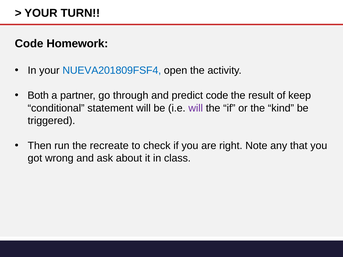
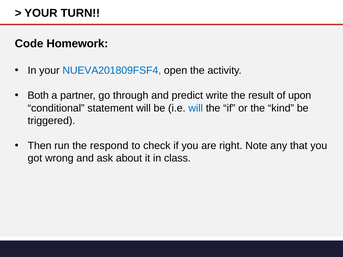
predict code: code -> write (217, 96)
keep: keep -> upon (300, 96)
will colour: purple -> blue (196, 108)
recreate: recreate -> respond (109, 146)
